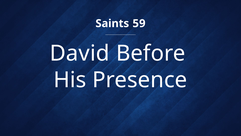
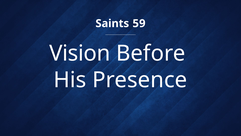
David: David -> Vision (80, 53)
